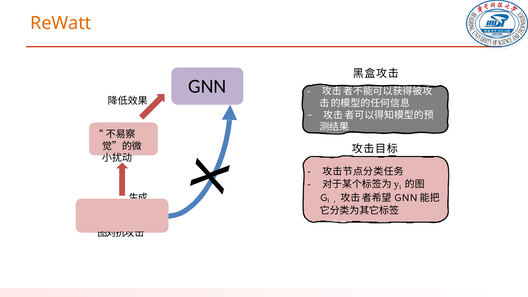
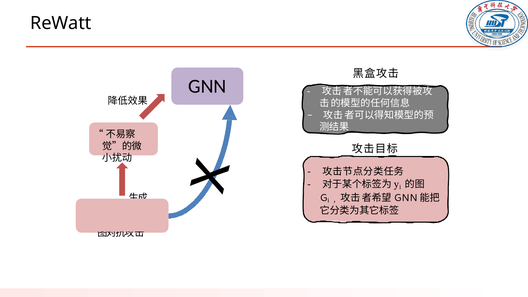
ReWatt colour: orange -> black (61, 23)
